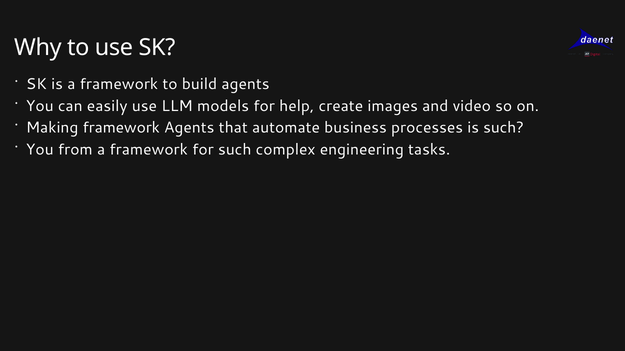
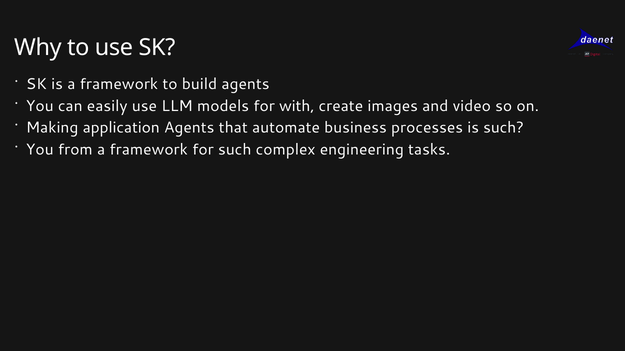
help: help -> with (297, 106)
Making framework: framework -> application (121, 128)
